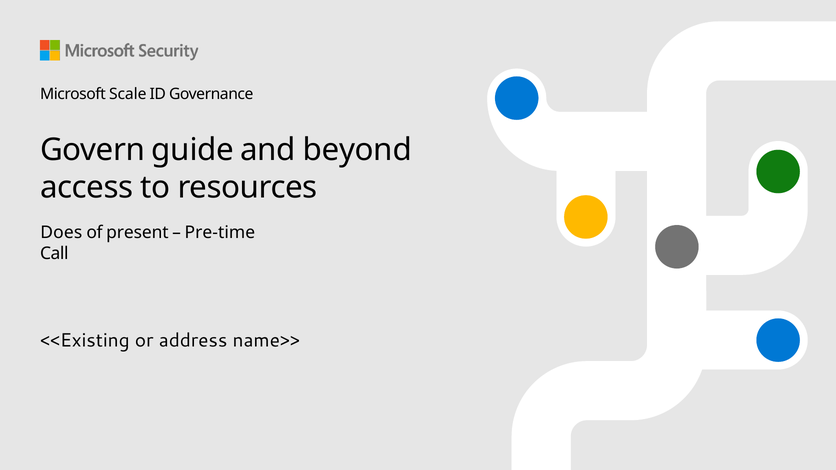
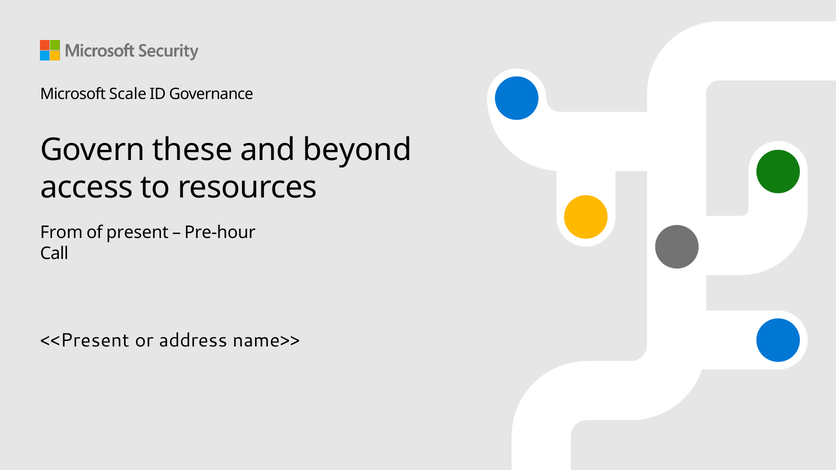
guide: guide -> these (193, 150)
Does: Does -> From (61, 233)
Pre-time: Pre-time -> Pre-hour (220, 233)
<<Existing: <<Existing -> <<Present (85, 341)
